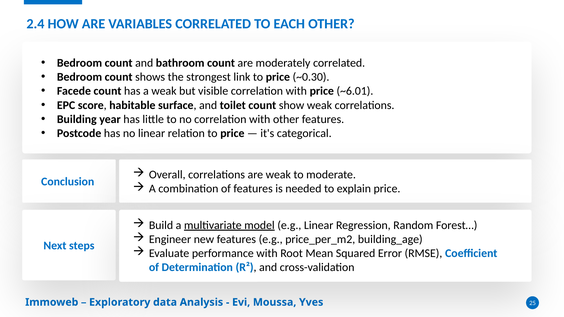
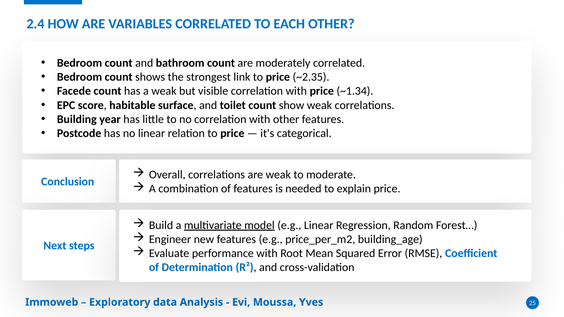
~0.30: ~0.30 -> ~2.35 (311, 77)
~6.01: ~6.01 -> ~1.34 (355, 91)
